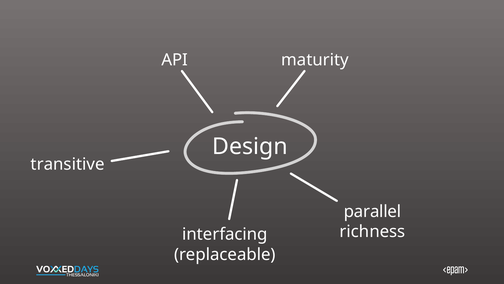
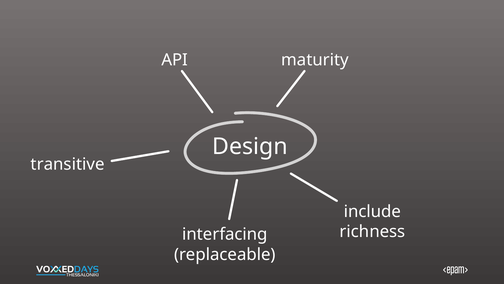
parallel: parallel -> include (372, 211)
